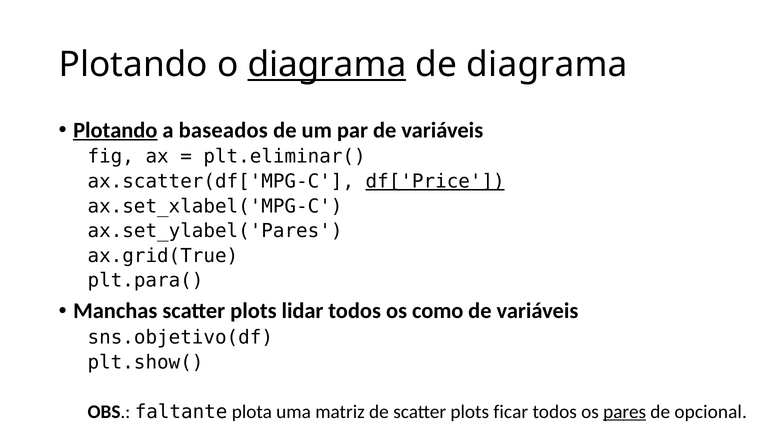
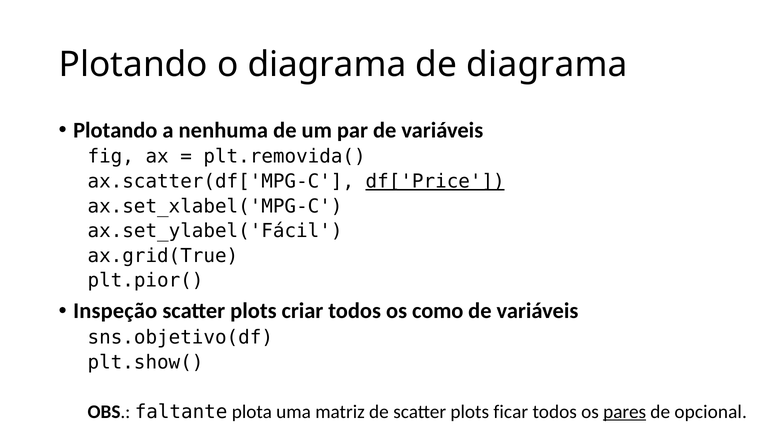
diagrama underline: present -> none (327, 65)
Plotando underline: present -> none (115, 130)
baseados: baseados -> nenhuma (223, 130)
plt.eliminar(: plt.eliminar( -> plt.removida( (285, 157)
ax.set_ylabel('Pares: ax.set_ylabel('Pares -> ax.set_ylabel('Fácil (215, 231)
plt.para(: plt.para( -> plt.pior( (145, 281)
Manchas: Manchas -> Inspeção (115, 311)
lidar: lidar -> criar (302, 311)
